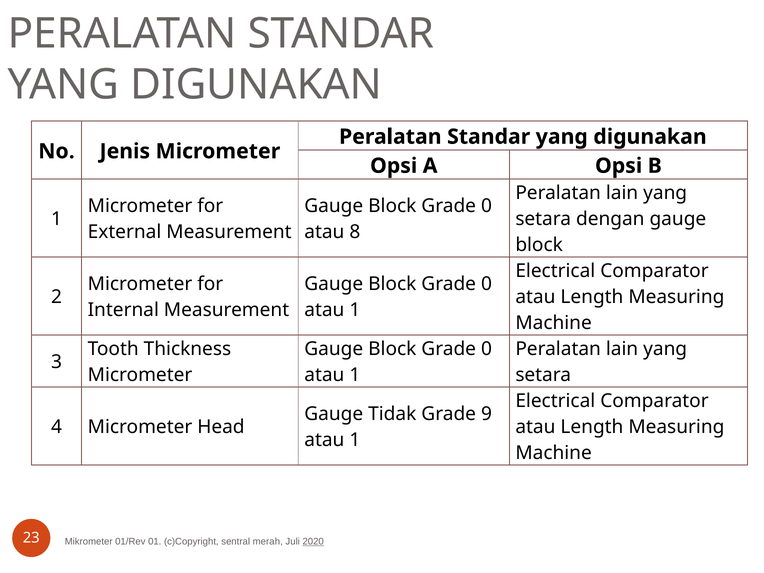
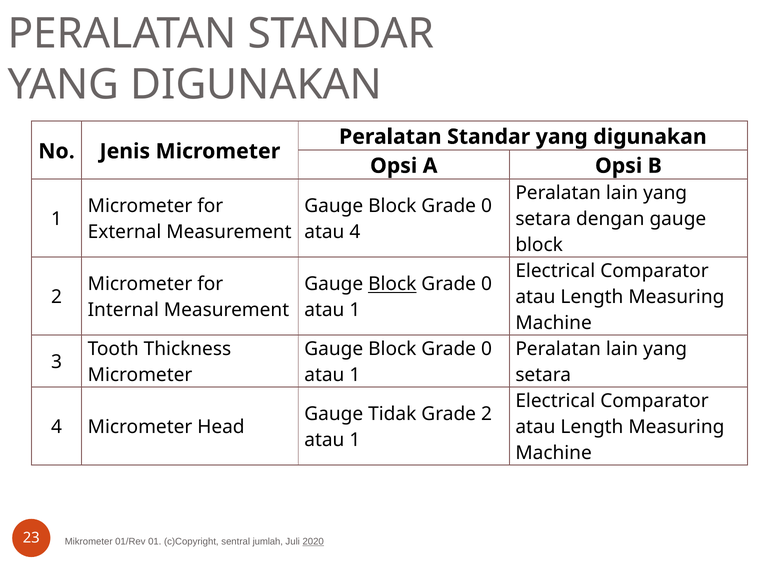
atau 8: 8 -> 4 (355, 232)
Block underline: none -> present (392, 284)
Grade 9: 9 -> 2 (486, 414)
merah: merah -> jumlah (268, 542)
